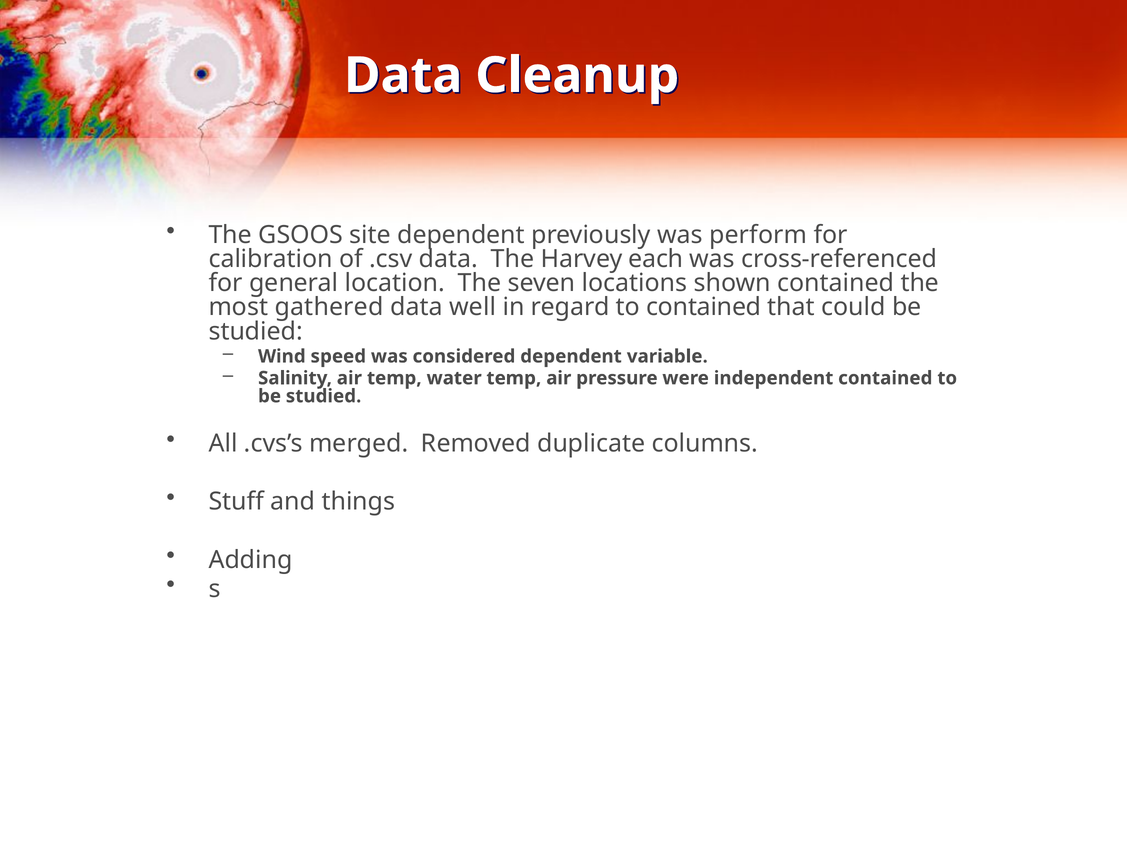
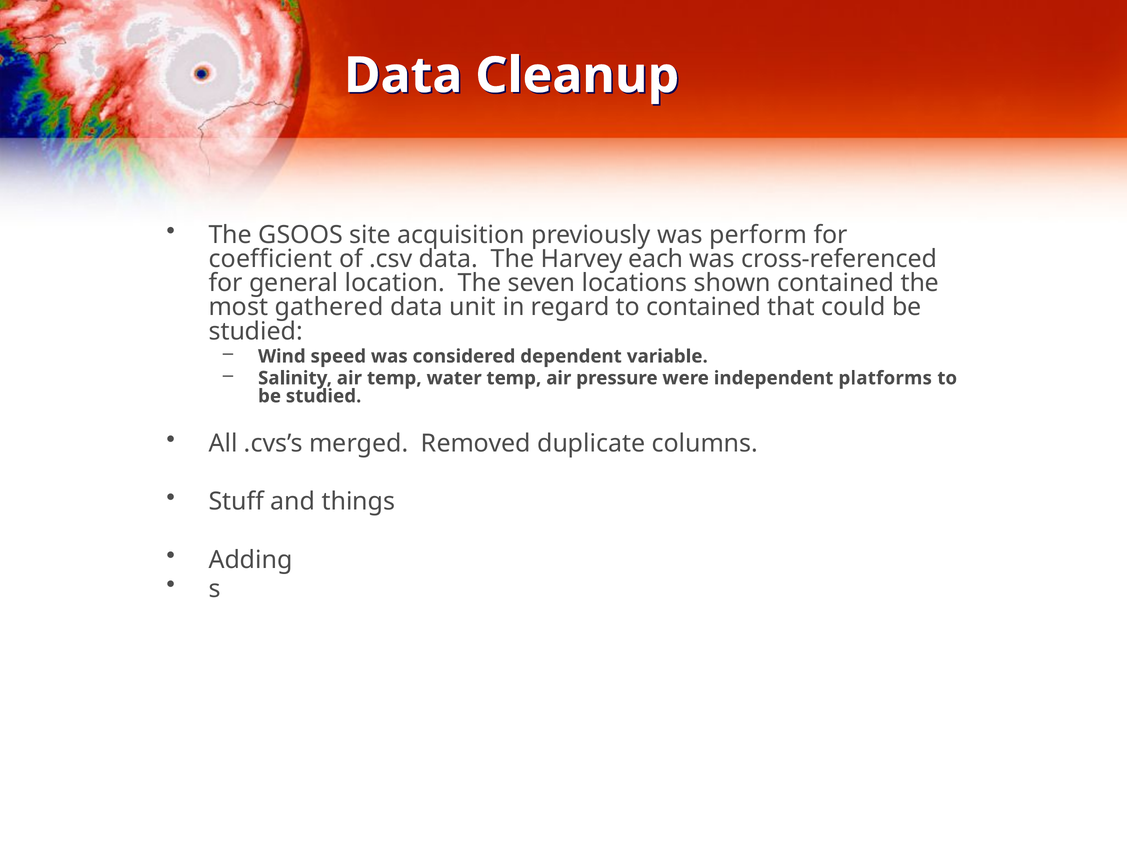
site dependent: dependent -> acquisition (461, 235)
calibration: calibration -> coefficient (271, 259)
well: well -> unit (473, 307)
independent contained: contained -> platforms (885, 378)
